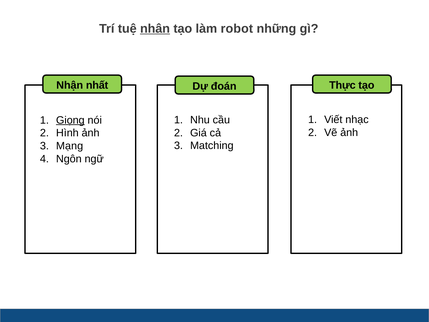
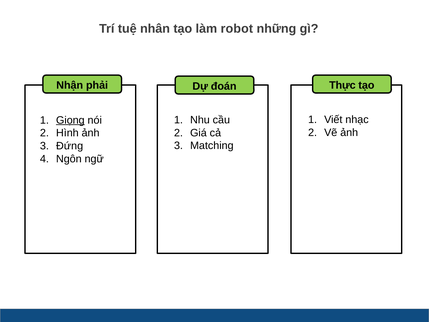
nhân underline: present -> none (155, 29)
nhất: nhất -> phải (97, 85)
Mạng: Mạng -> Đứng (70, 146)
